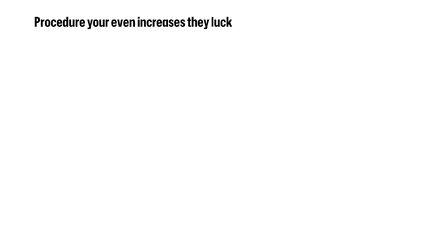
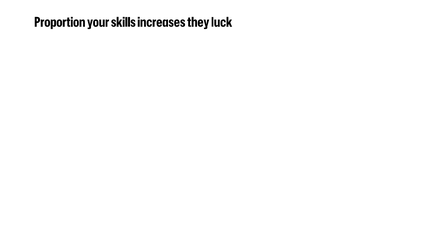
Procedure: Procedure -> Proportion (60, 22)
even: even -> skills (123, 22)
